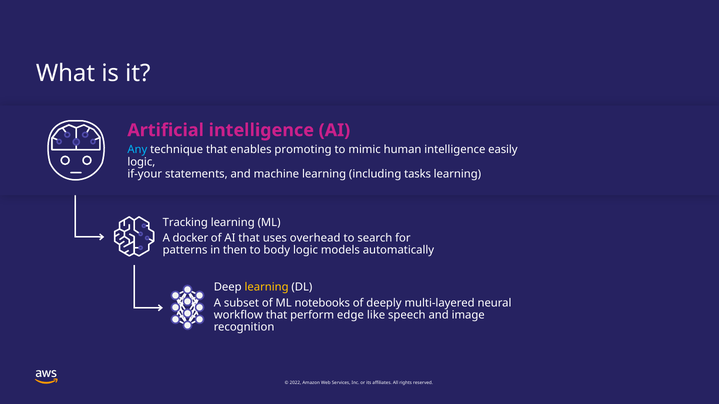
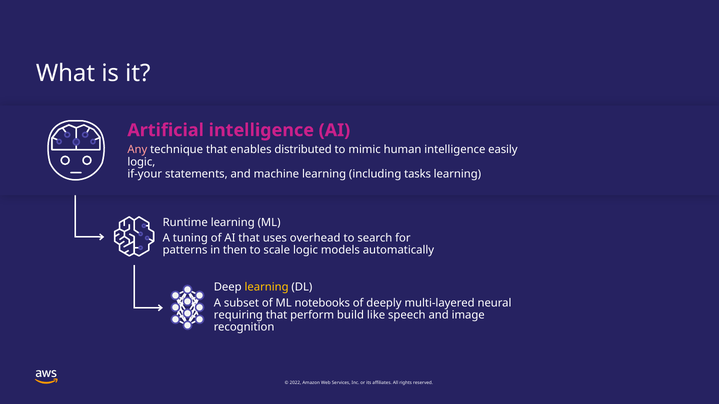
Any colour: light blue -> pink (137, 150)
promoting: promoting -> distributed (303, 150)
Tracking: Tracking -> Runtime (185, 223)
docker: docker -> tuning (190, 238)
body: body -> scale (277, 251)
workflow: workflow -> requiring (238, 315)
edge: edge -> build (350, 315)
